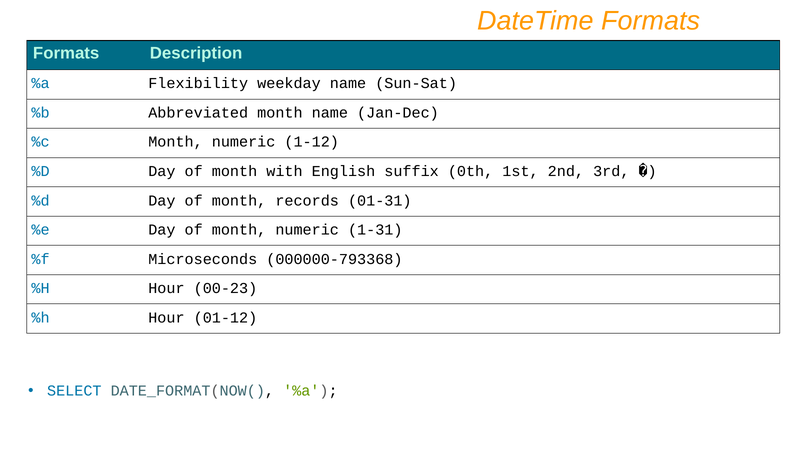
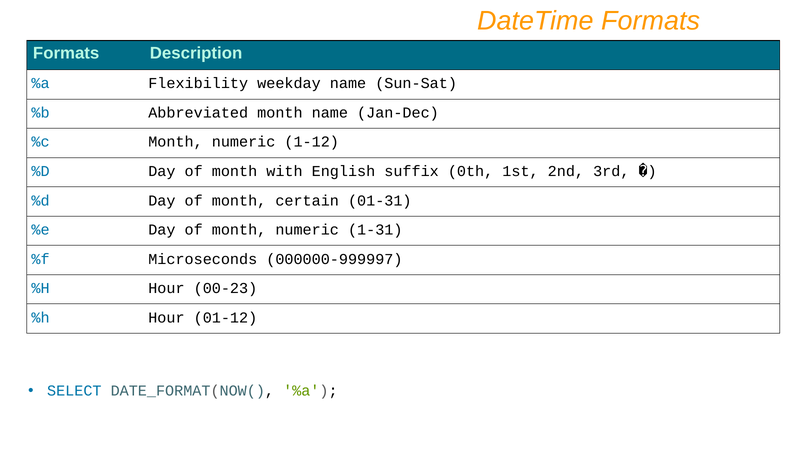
records: records -> certain (307, 200)
000000-793368: 000000-793368 -> 000000-999997 (334, 259)
